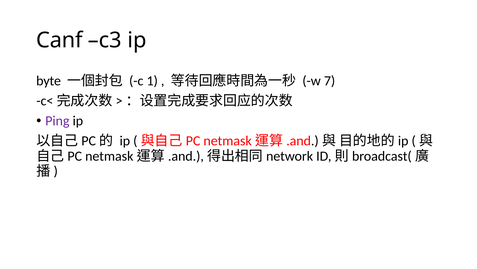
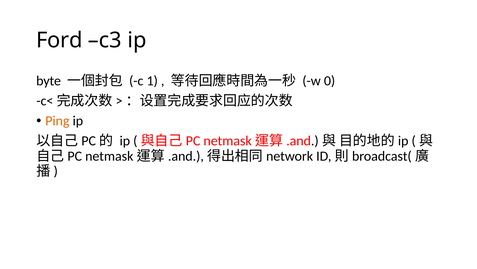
Canf: Canf -> Ford (59, 40)
7: 7 -> 0 (330, 81)
Ping colour: purple -> orange (57, 121)
